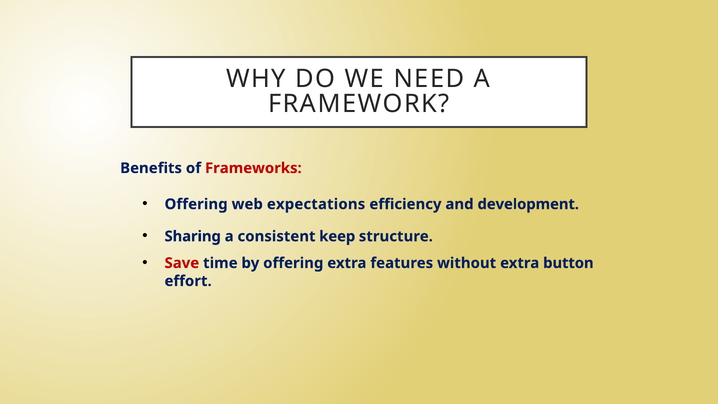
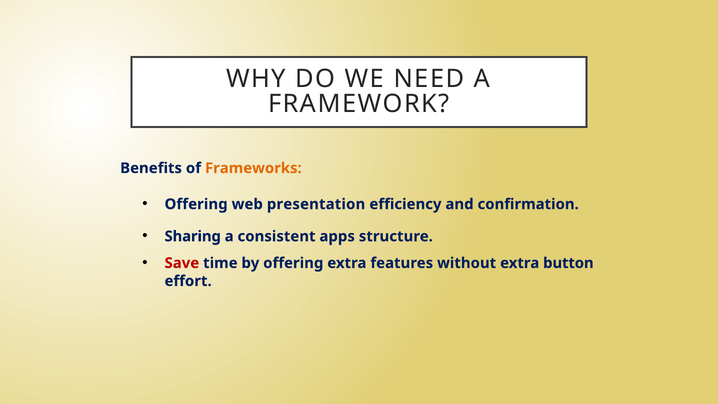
Frameworks colour: red -> orange (253, 168)
expectations: expectations -> presentation (316, 204)
development: development -> confirmation (528, 204)
keep: keep -> apps (337, 236)
